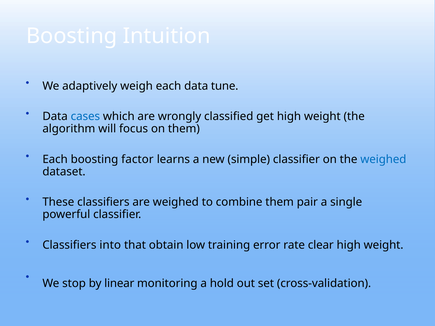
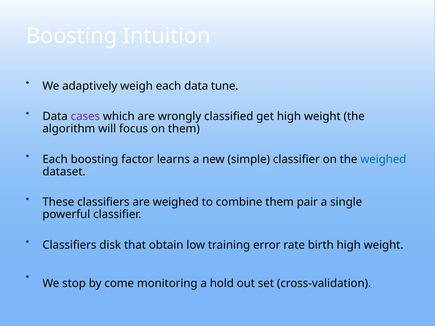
cases colour: blue -> purple (85, 116)
into: into -> disk (110, 245)
clear: clear -> birth (321, 245)
linear: linear -> come (119, 284)
